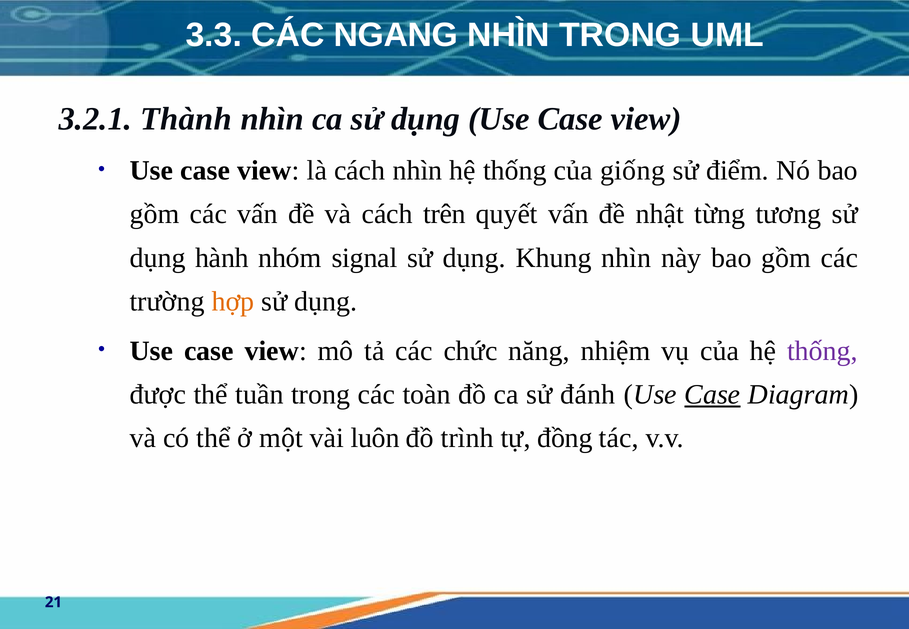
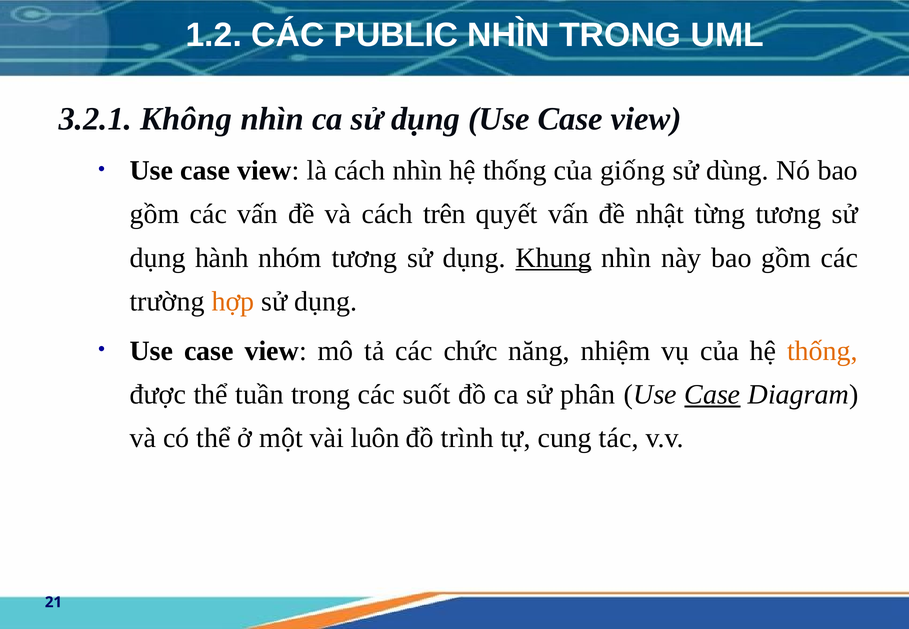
3.3: 3.3 -> 1.2 (214, 35)
NGANG: NGANG -> PUBLIC (396, 35)
Thành: Thành -> Không (186, 119)
điểm: điểm -> dùng (738, 171)
nhóm signal: signal -> tương (364, 258)
Khung underline: none -> present (554, 258)
thống colour: purple -> orange (823, 351)
toàn: toàn -> suốt (427, 395)
đánh: đánh -> phân (588, 395)
đồng: đồng -> cung (565, 438)
